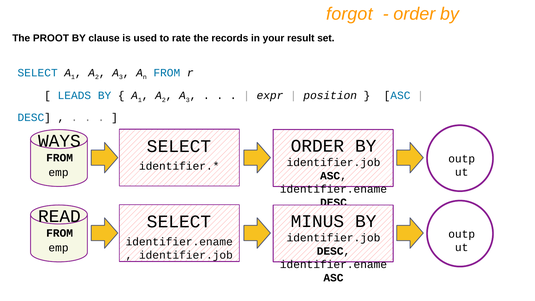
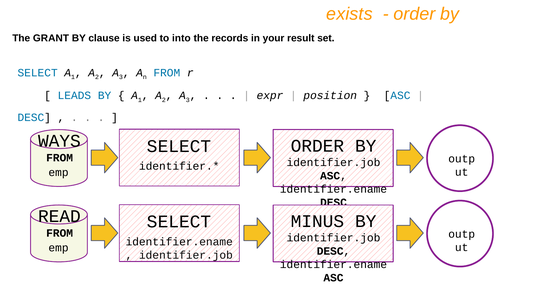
forgot: forgot -> exists (349, 14)
PROOT: PROOT -> GRANT (51, 38)
rate: rate -> into (181, 38)
